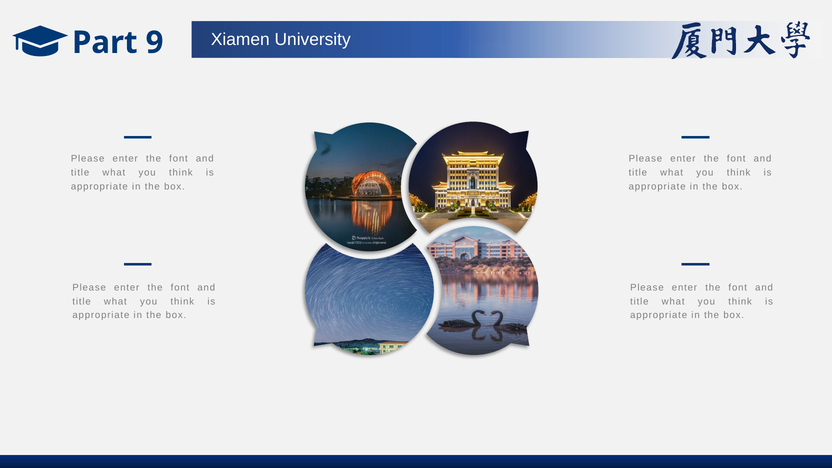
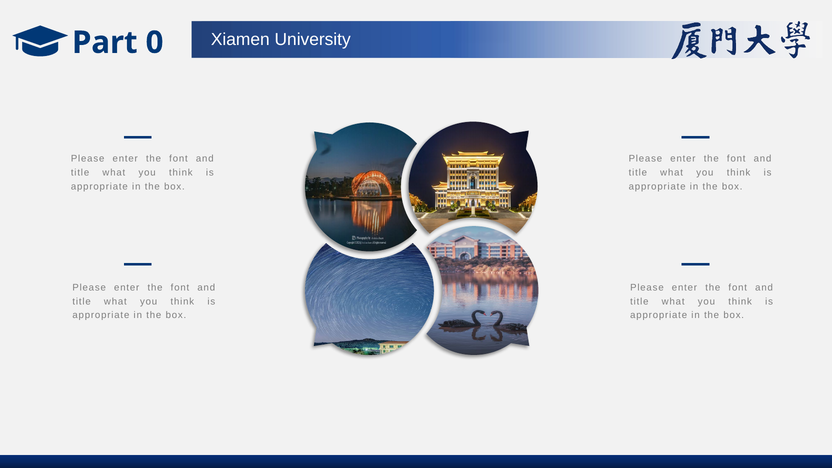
9: 9 -> 0 (155, 43)
